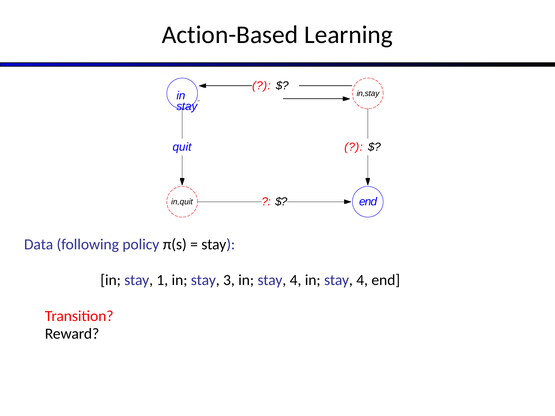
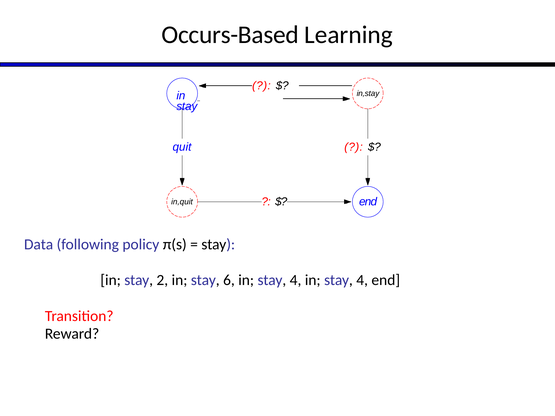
Action-Based: Action-Based -> Occurs-Based (230, 35)
1: 1 -> 2 (162, 280)
3: 3 -> 6 (229, 280)
